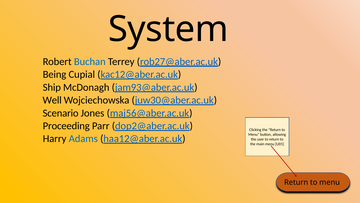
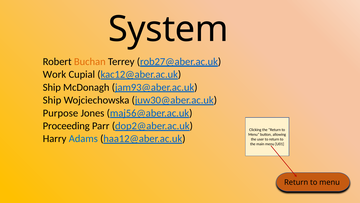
Buchan colour: blue -> orange (90, 61)
Being: Being -> Work (54, 74)
Well: Well -> Ship (52, 100)
Scenario: Scenario -> Purpose (60, 113)
